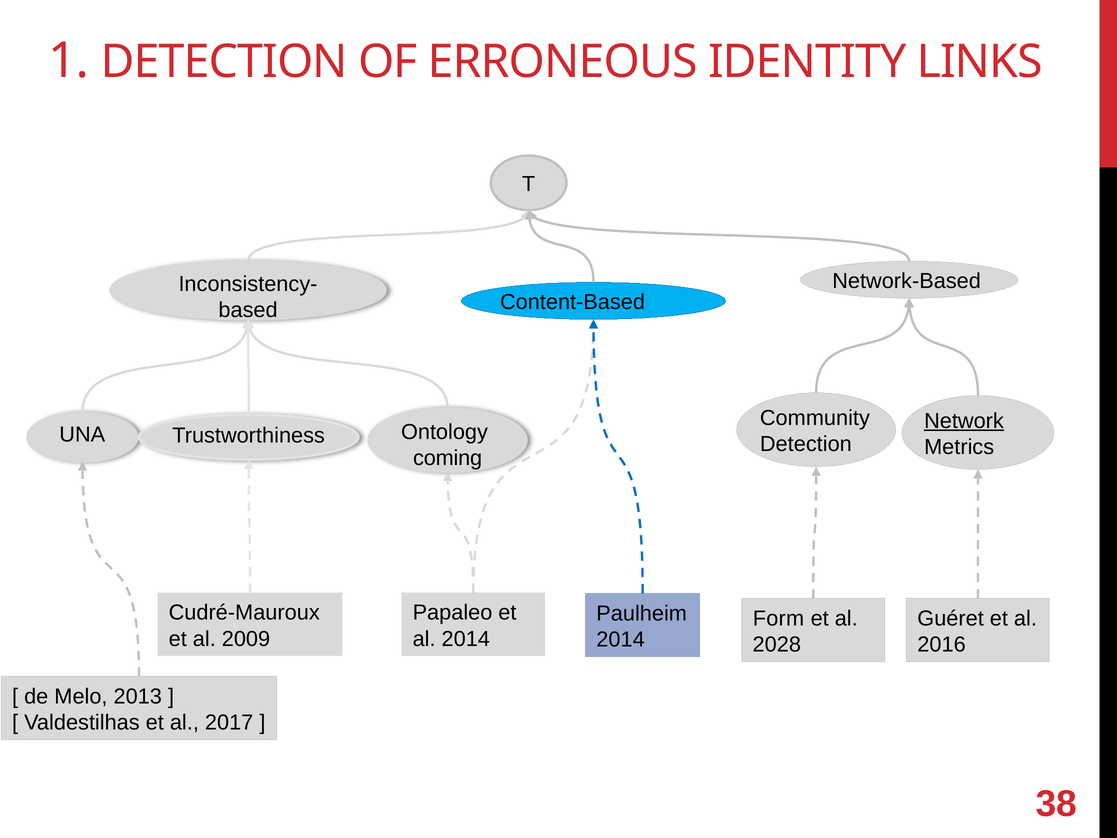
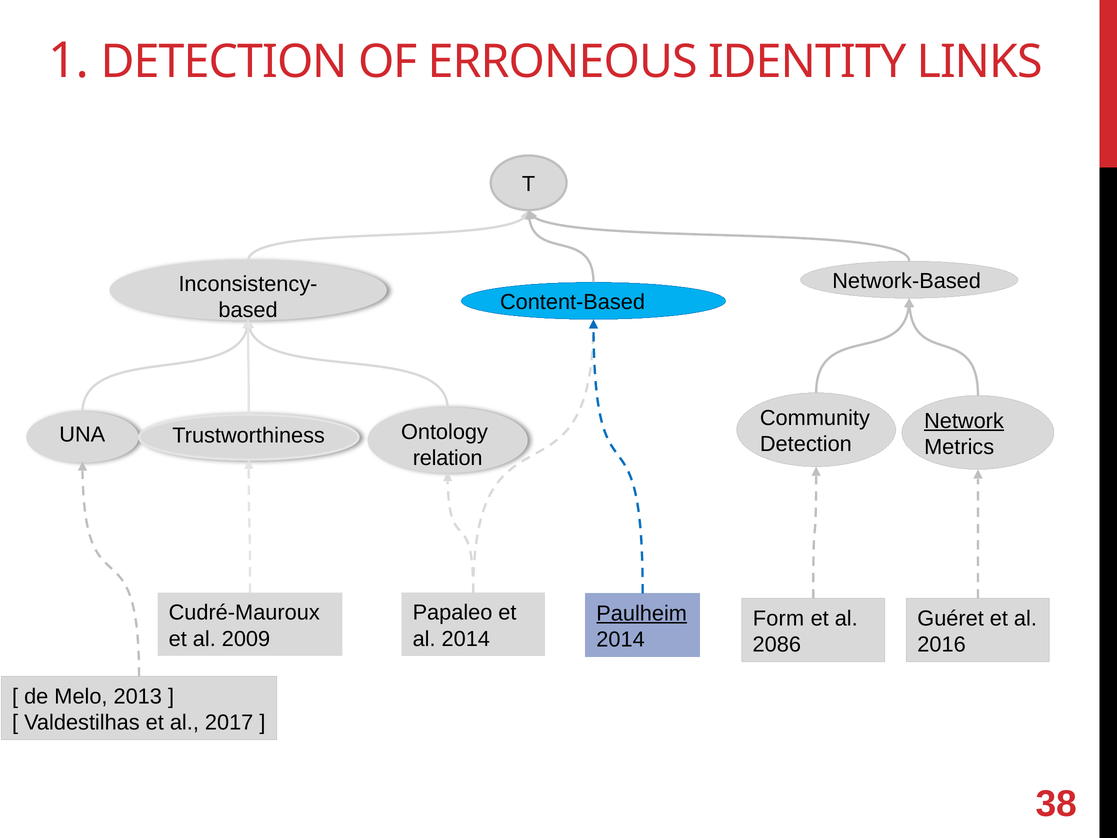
coming: coming -> relation (448, 458)
Paulheim underline: none -> present (642, 613)
2028: 2028 -> 2086 (777, 644)
